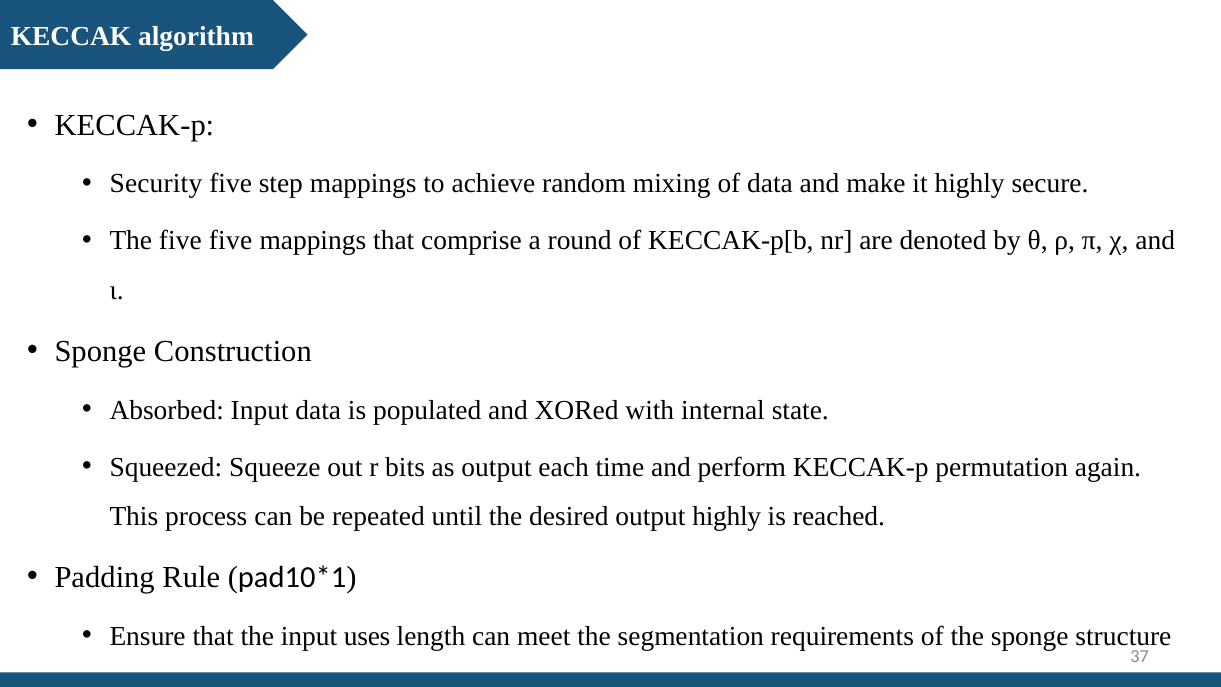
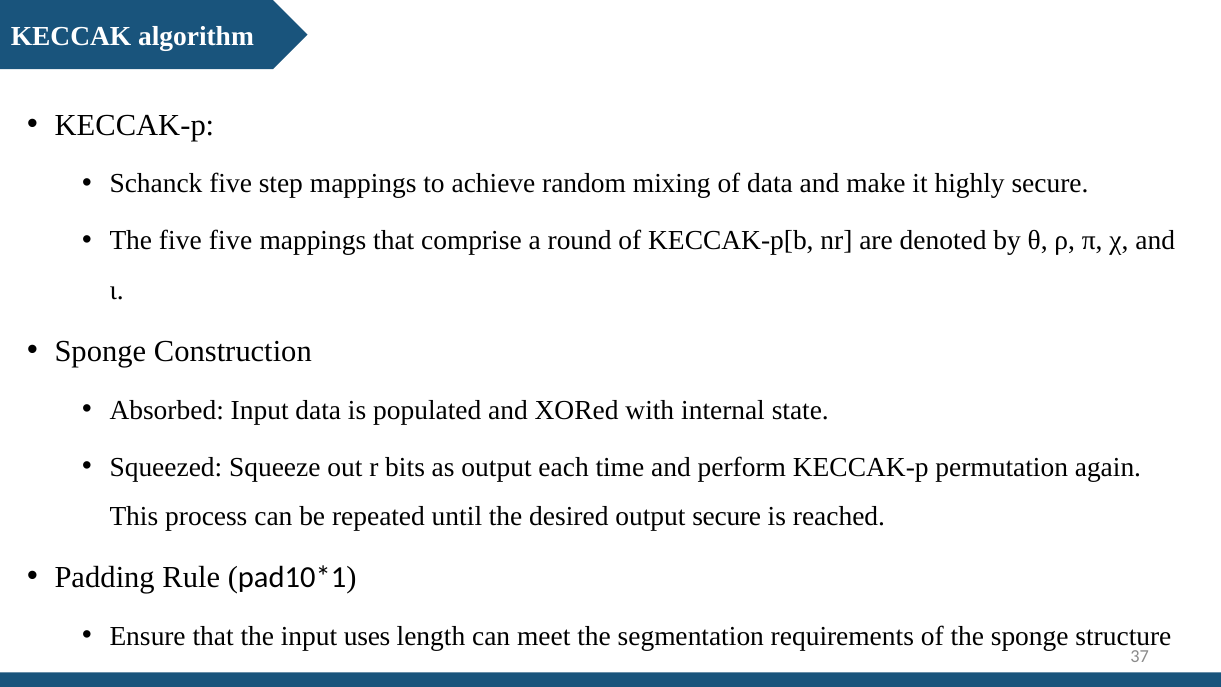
Security: Security -> Schanck (156, 184)
output highly: highly -> secure (727, 516)
